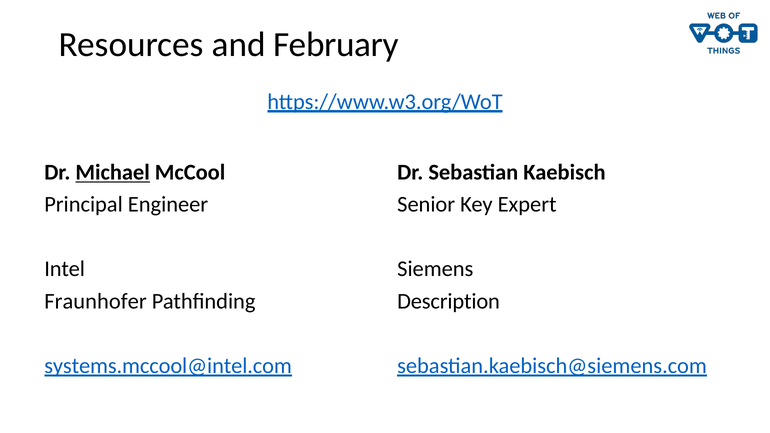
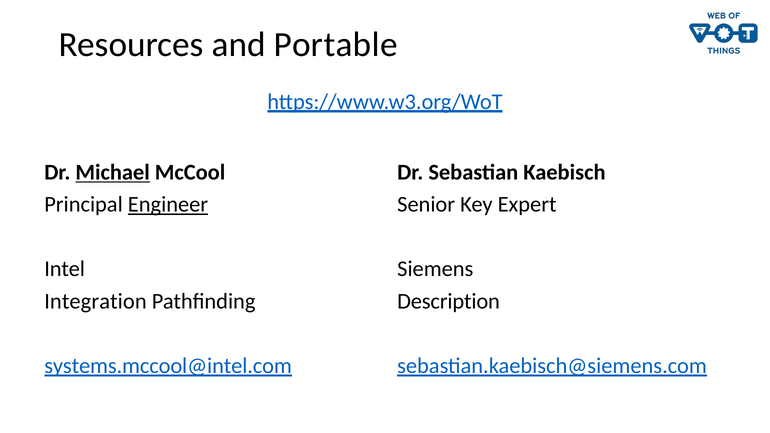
February: February -> Portable (336, 45)
Engineer underline: none -> present (168, 205)
Fraunhofer: Fraunhofer -> Integration (95, 301)
